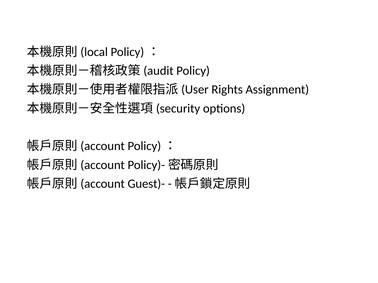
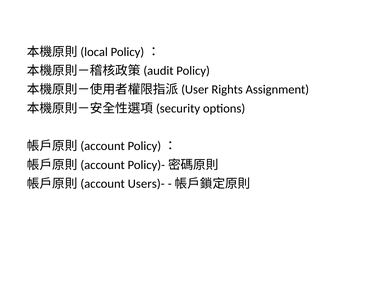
Guest)-: Guest)- -> Users)- (146, 184)
